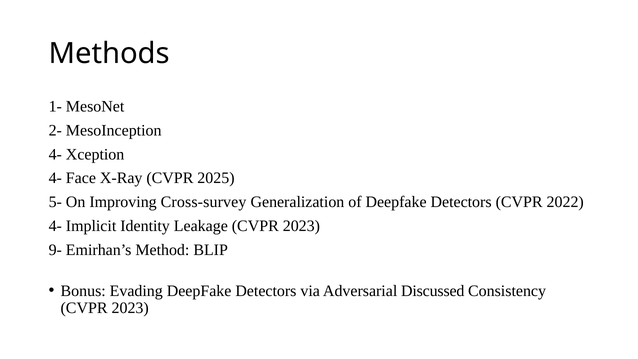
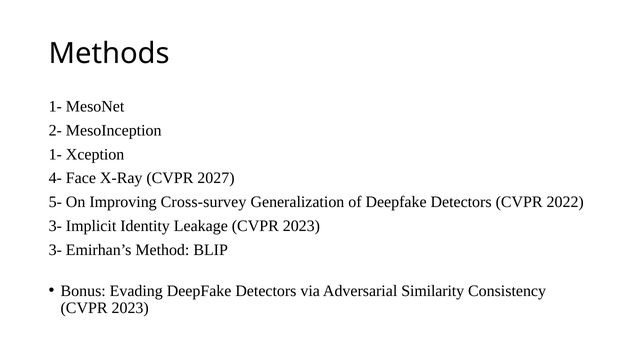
4-: 4- -> 1- (55, 154)
2025: 2025 -> 2027 (216, 178)
4-: 4- -> 3- (55, 226)
9-: 9- -> 3- (55, 250)
Discussed: Discussed -> Similarity (433, 291)
